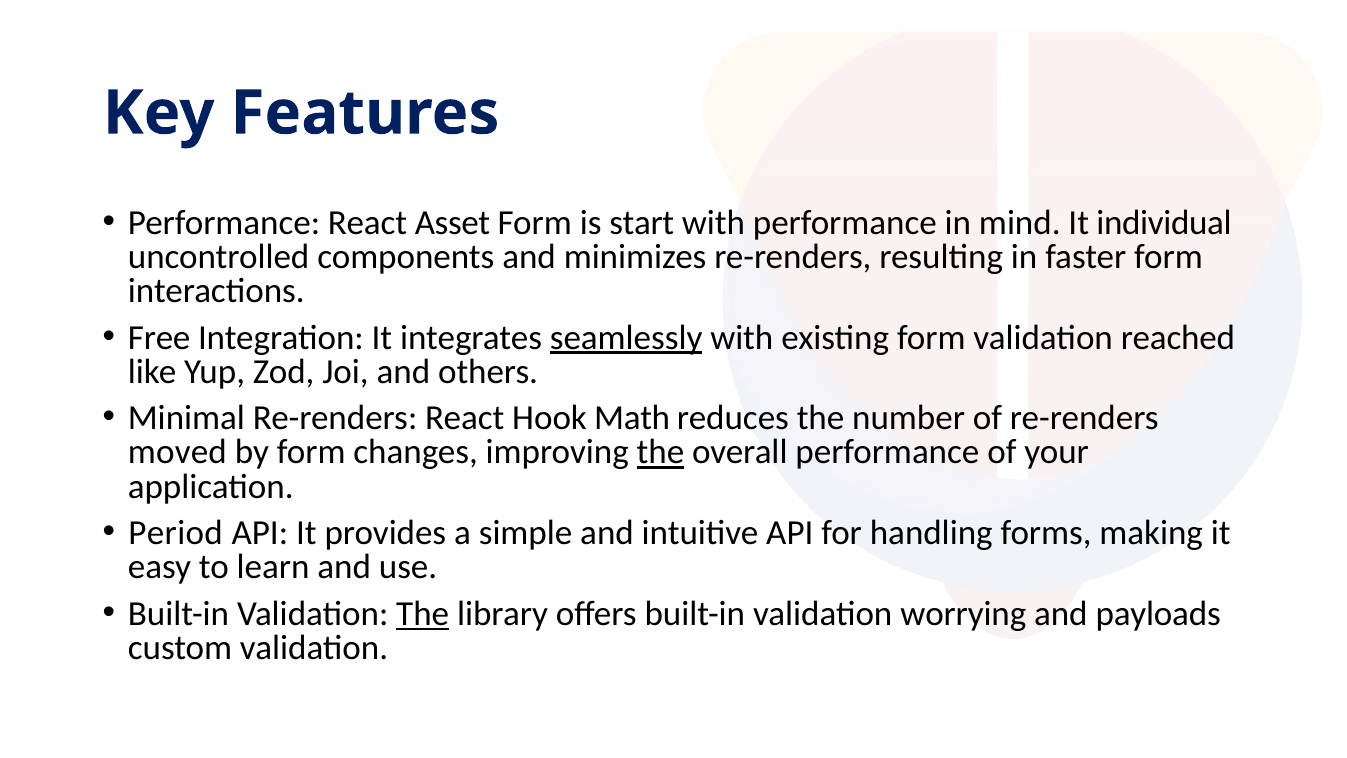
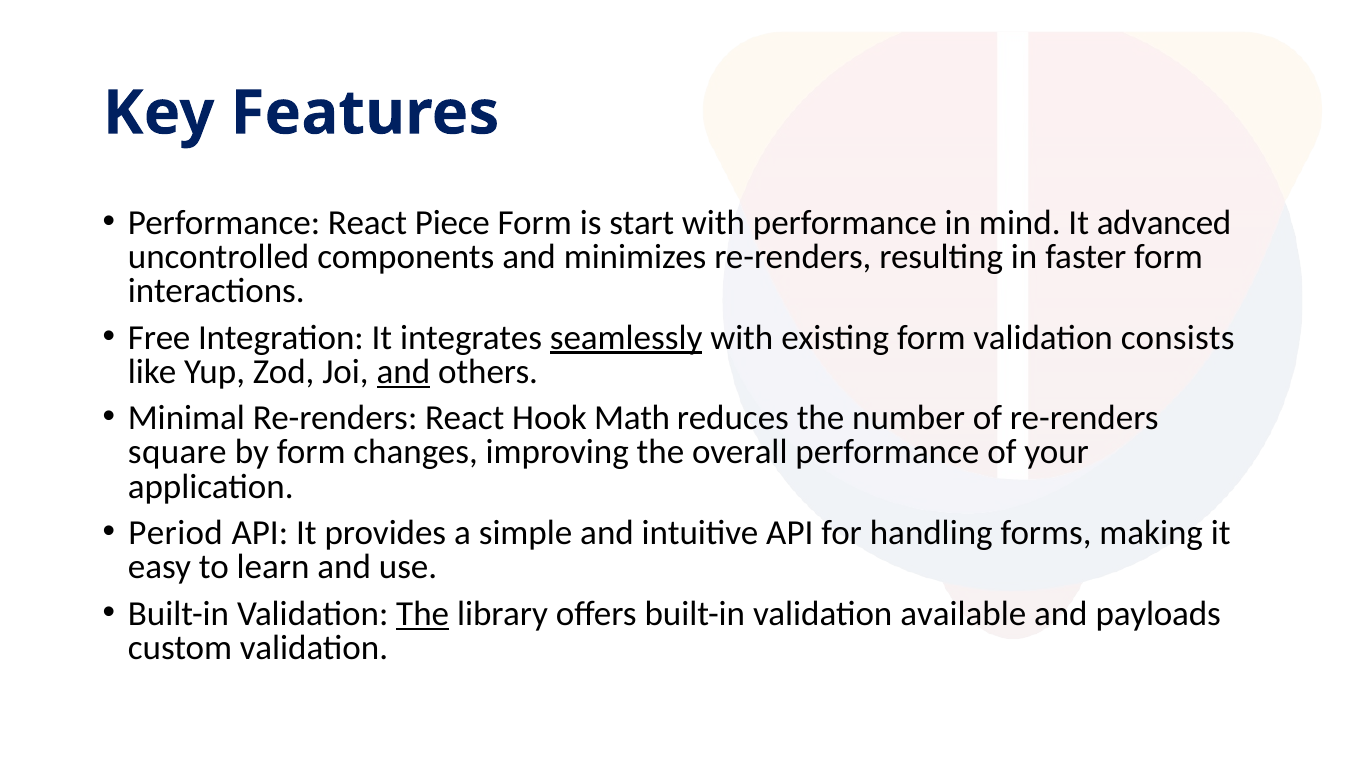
Asset: Asset -> Piece (452, 222)
individual: individual -> advanced (1164, 222)
reached: reached -> consists (1178, 337)
and underline: none -> present (403, 371)
moved: moved -> square (177, 452)
the underline: present -> none (660, 452)
worrying: worrying -> available (963, 614)
